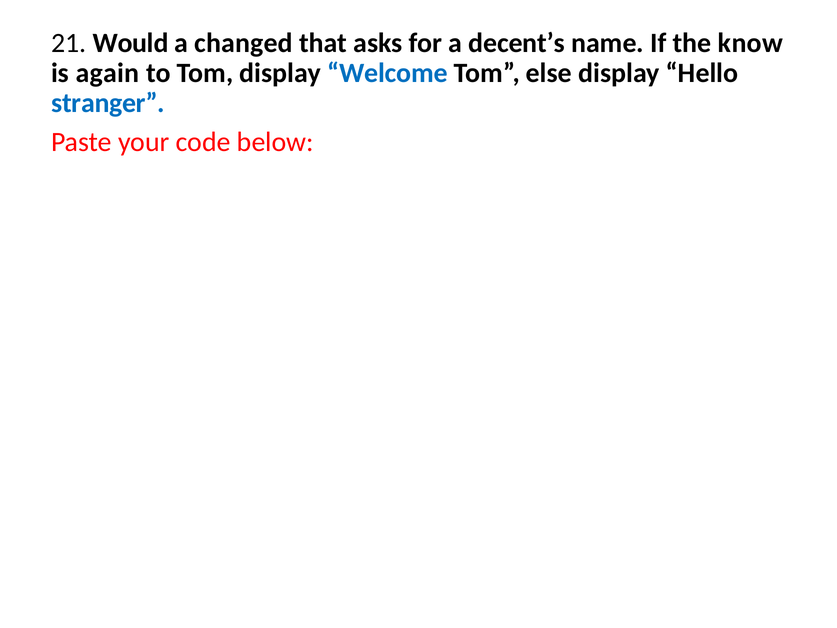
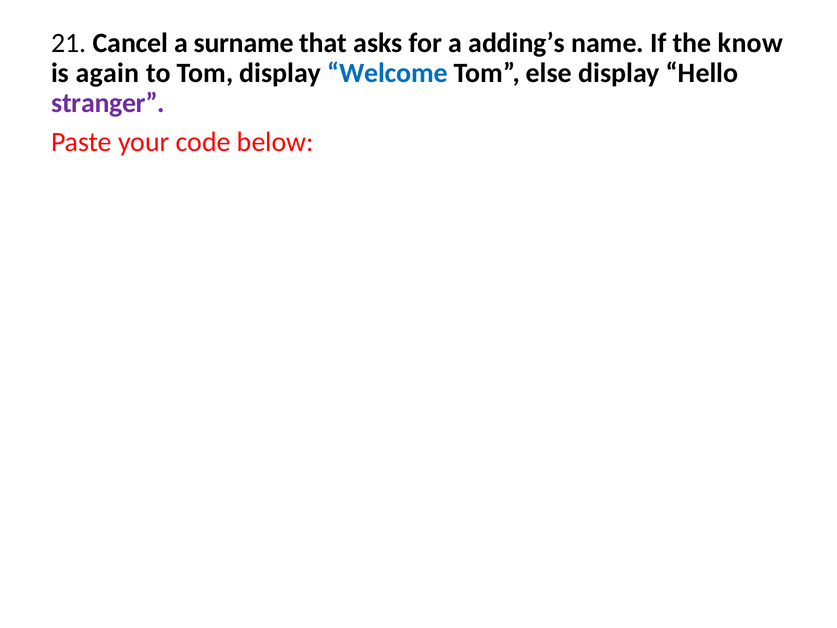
Would: Would -> Cancel (130, 43)
changed: changed -> surname (244, 43)
decent’s: decent’s -> adding’s (517, 43)
stranger colour: blue -> purple (108, 103)
